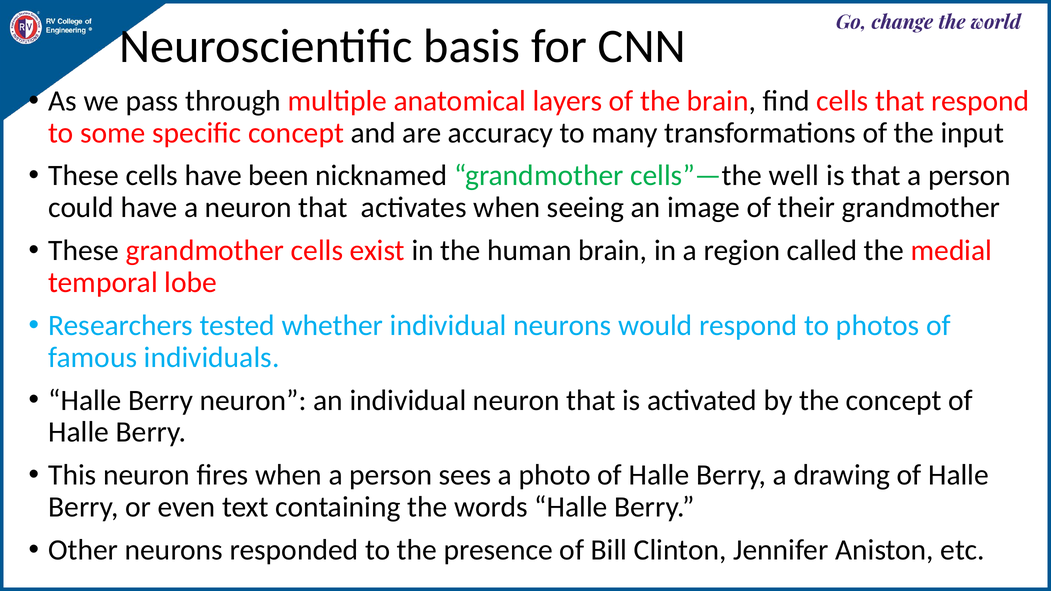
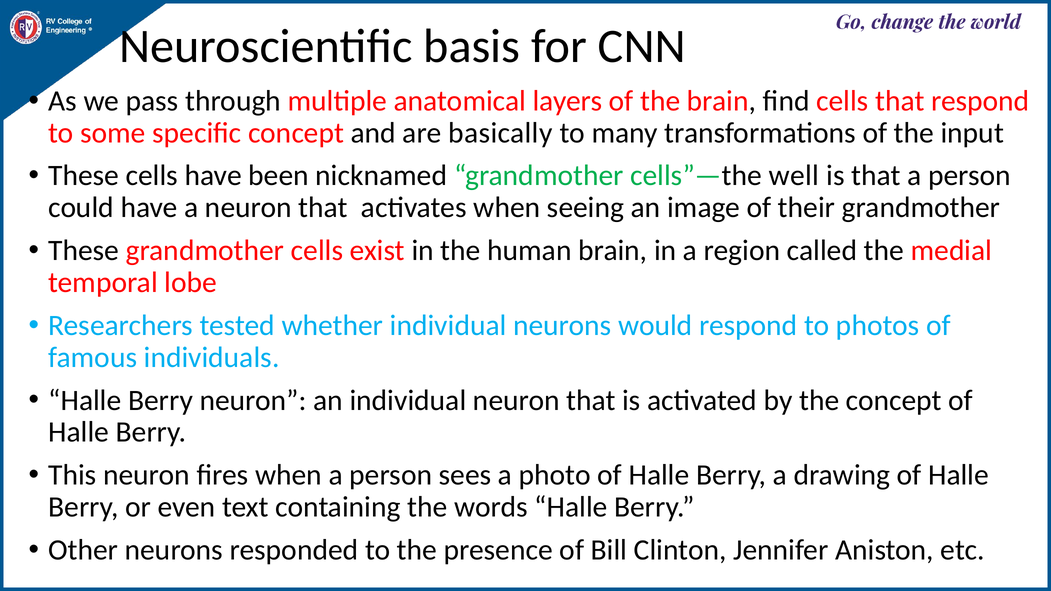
accuracy: accuracy -> basically (500, 133)
